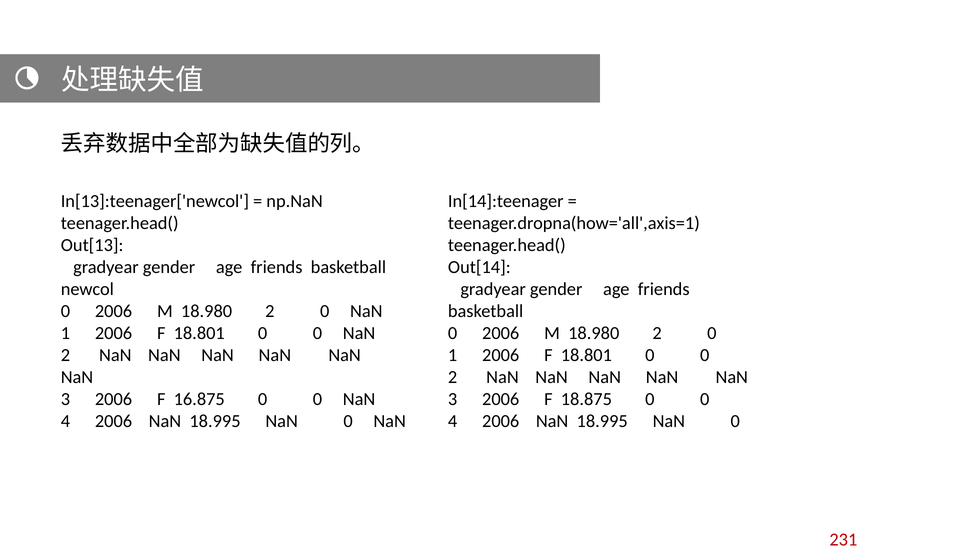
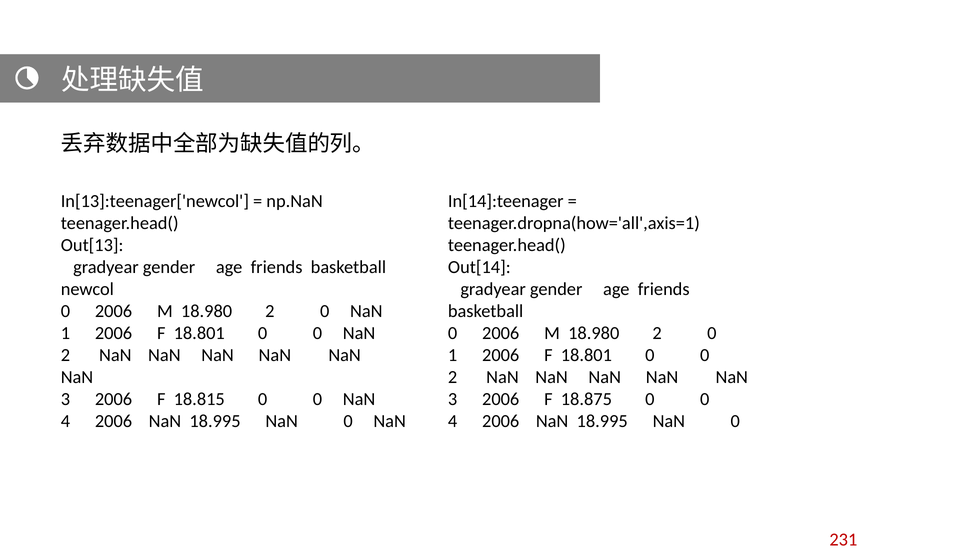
16.875: 16.875 -> 18.815 (199, 400)
